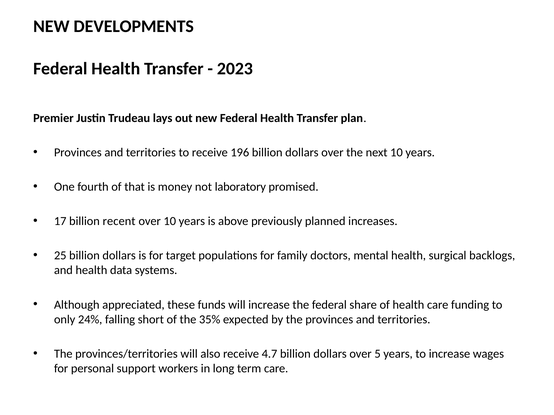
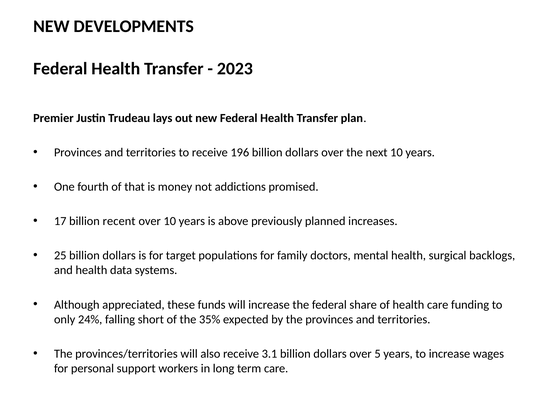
laboratory: laboratory -> addictions (240, 187)
4.7: 4.7 -> 3.1 (269, 354)
